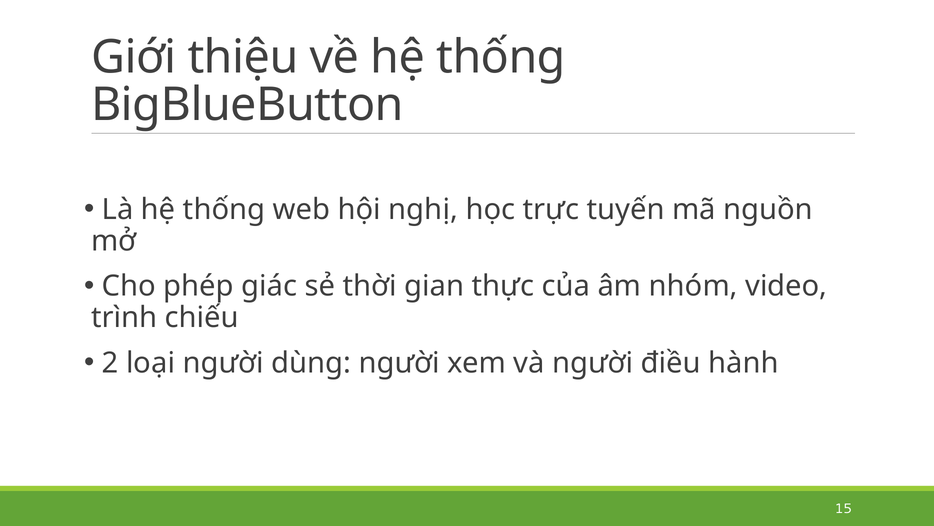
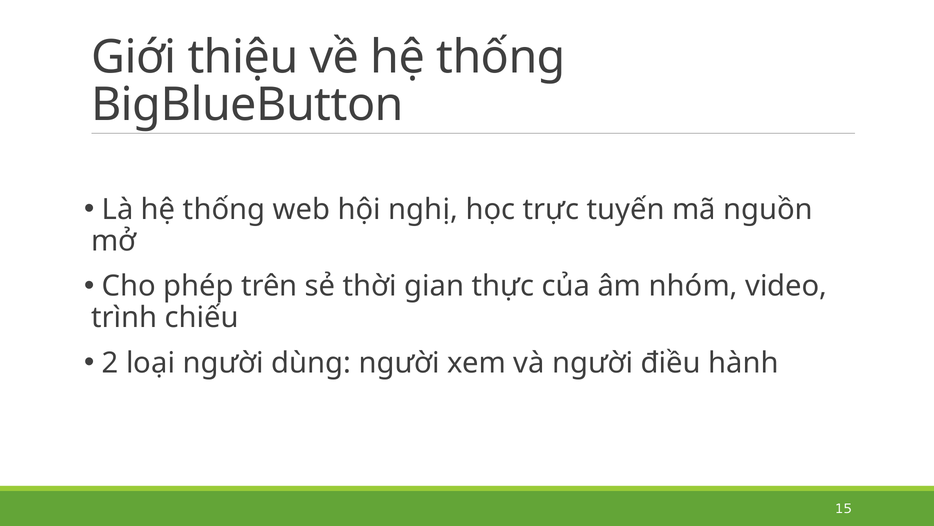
giác: giác -> trên (269, 286)
